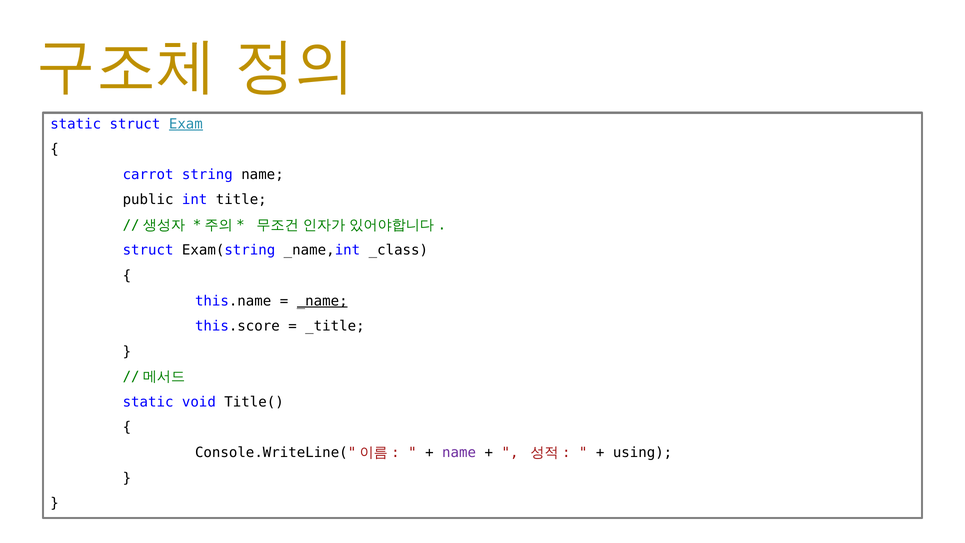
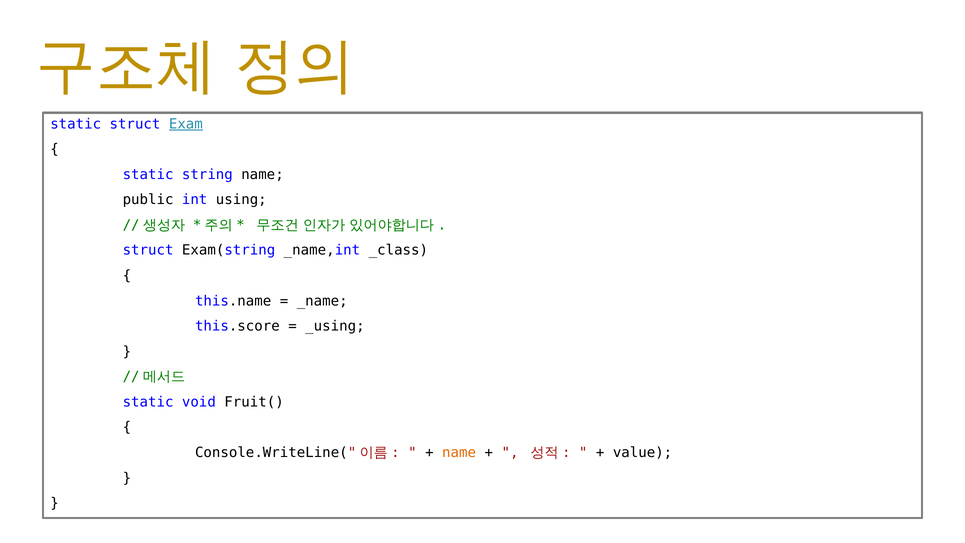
carrot: carrot -> static (148, 174)
title: title -> using (241, 200)
_name underline: present -> none (322, 301)
_title: _title -> _using (335, 326)
Title(: Title( -> Fruit( (254, 402)
name colour: purple -> orange (459, 452)
using: using -> value (643, 452)
